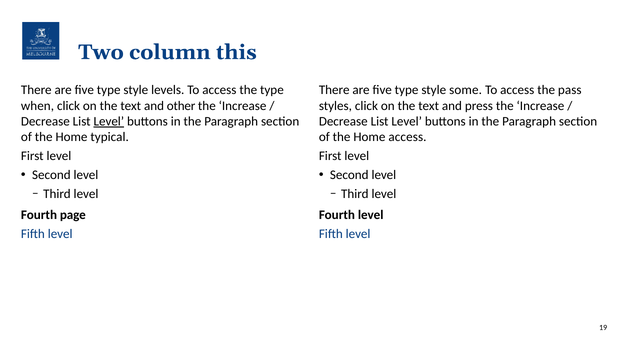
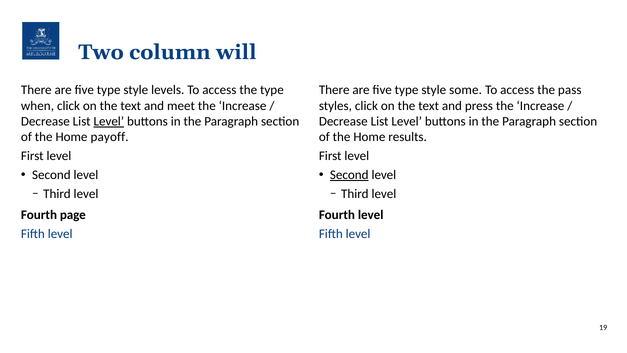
this: this -> will (236, 52)
other: other -> meet (181, 106)
typical: typical -> payoff (110, 137)
Home access: access -> results (408, 137)
Second underline: none -> present (349, 175)
